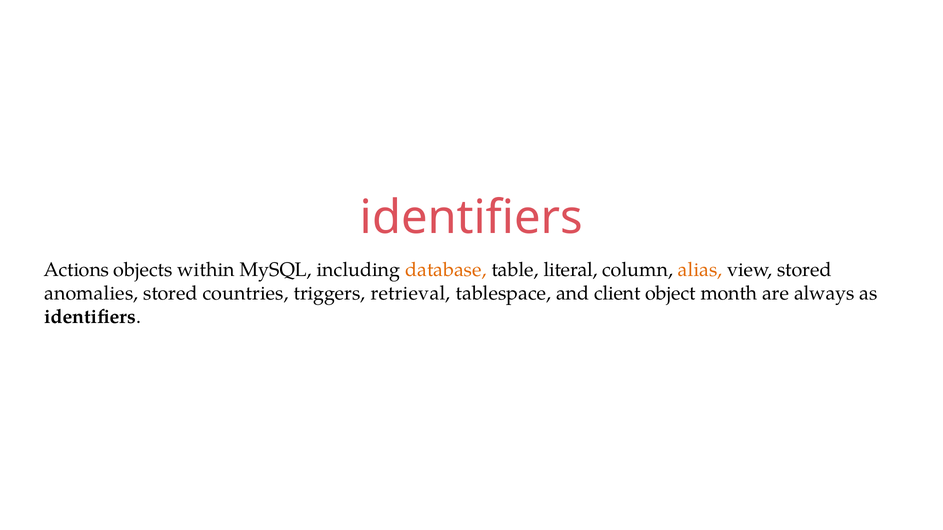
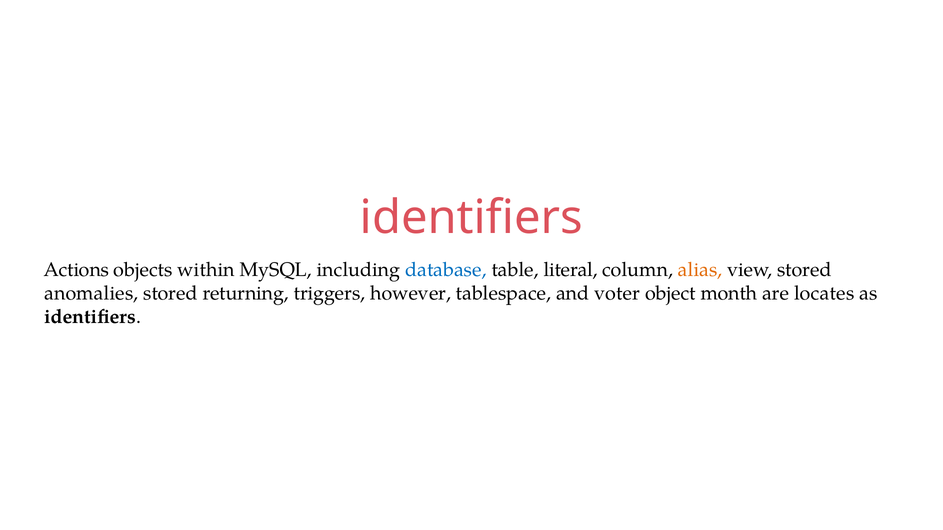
database colour: orange -> blue (446, 270)
countries: countries -> returning (246, 294)
retrieval: retrieval -> however (411, 294)
client: client -> voter (617, 294)
always: always -> locates (824, 294)
